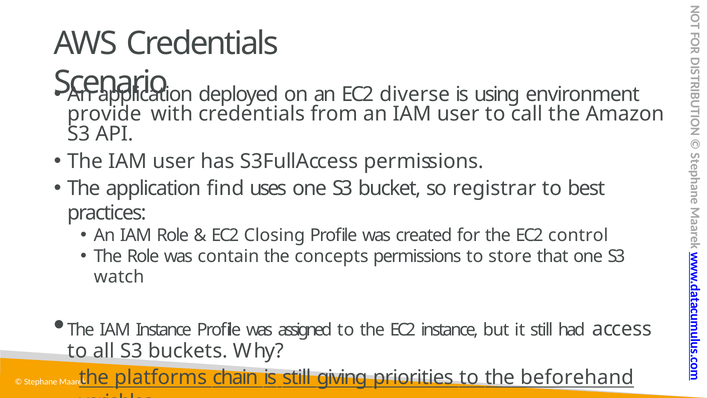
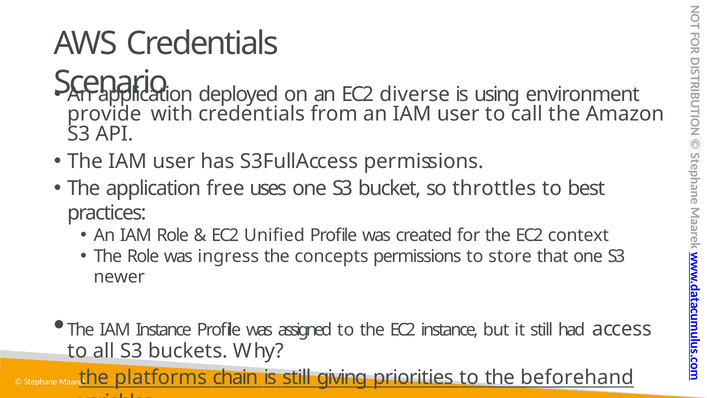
find: find -> free (225, 188)
registrar: registrar -> throttles (494, 188)
Closing: Closing -> Unified (274, 235)
control: control -> context (578, 235)
contain: contain -> ingress (228, 256)
watch: watch -> newer (119, 277)
